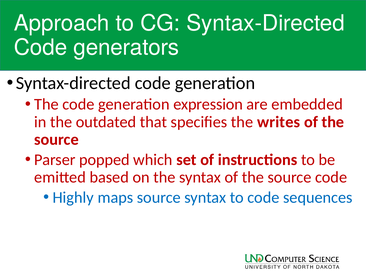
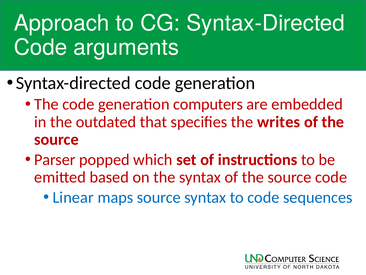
generators: generators -> arguments (126, 47)
expression: expression -> computers (208, 104)
Highly: Highly -> Linear (73, 197)
